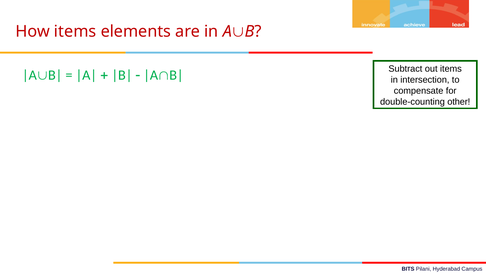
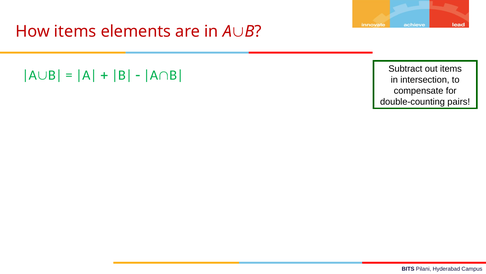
other: other -> pairs (459, 101)
